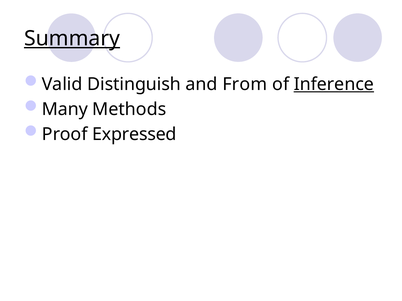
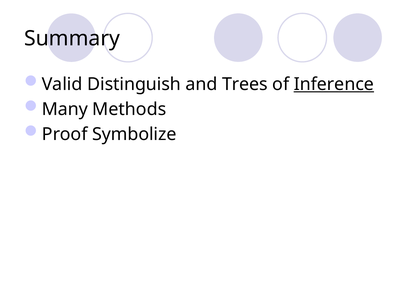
Summary underline: present -> none (72, 39)
From: From -> Trees (245, 84)
Expressed: Expressed -> Symbolize (134, 134)
